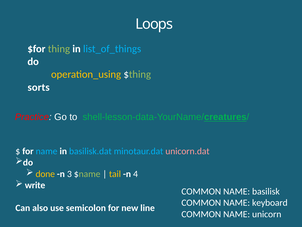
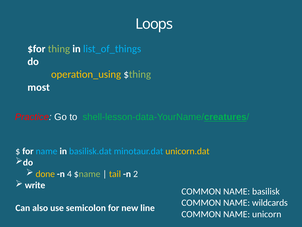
sorts: sorts -> most (39, 87)
unicorn.dat colour: pink -> yellow (187, 151)
3: 3 -> 4 (69, 174)
4: 4 -> 2 (136, 174)
keyboard: keyboard -> wildcards (270, 202)
